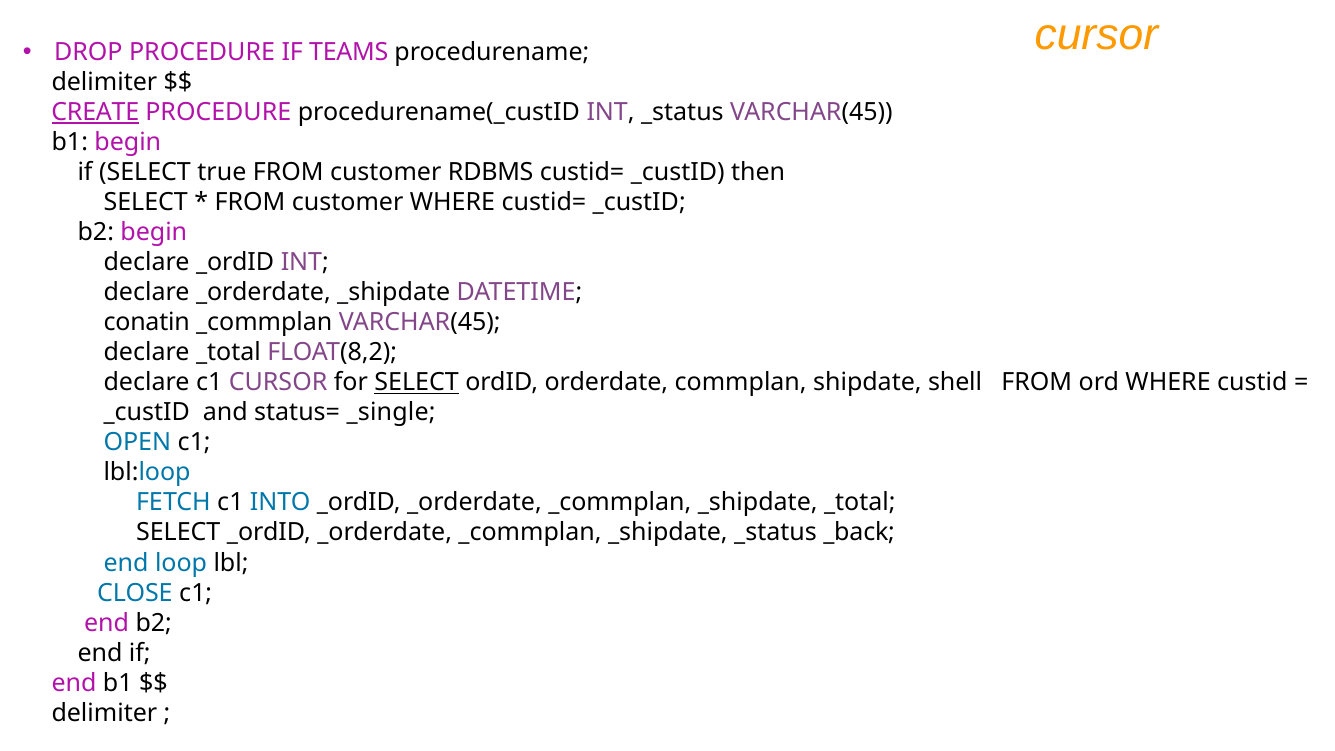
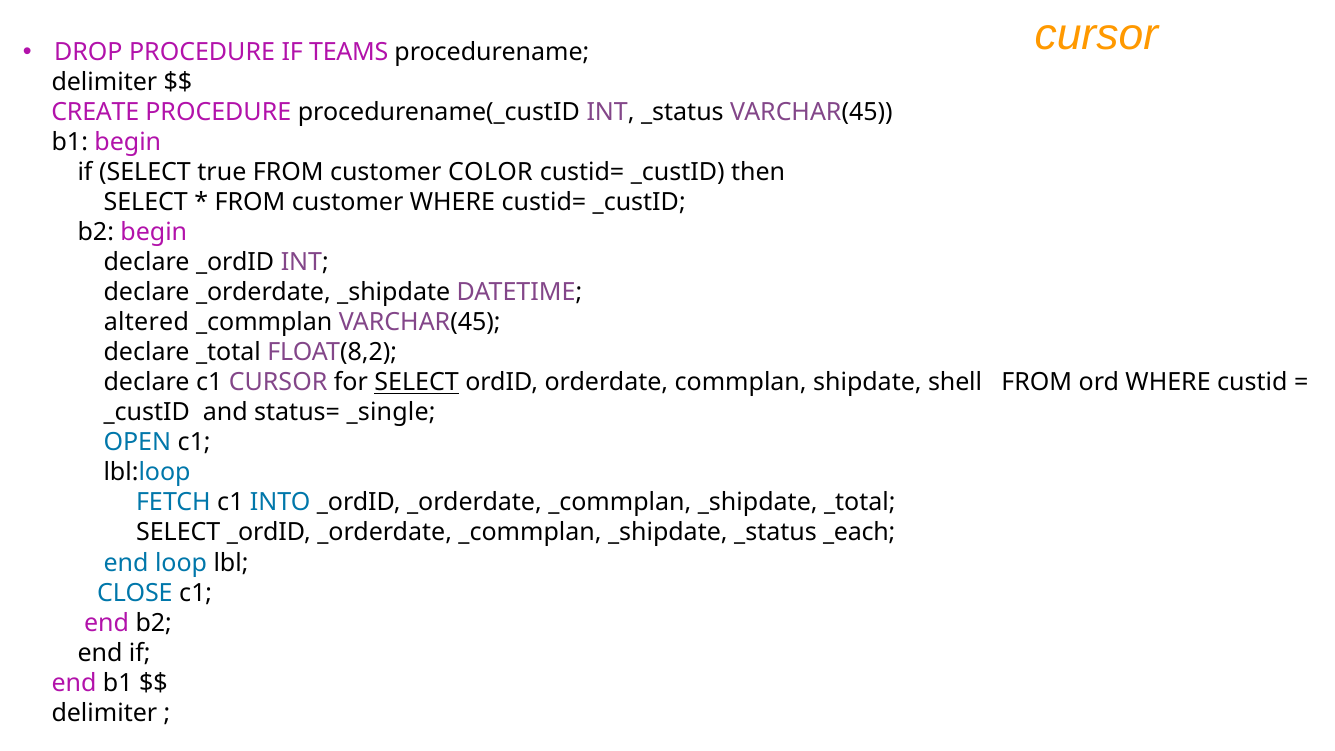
CREATE underline: present -> none (95, 112)
RDBMS: RDBMS -> COLOR (490, 172)
conatin: conatin -> altered (146, 322)
_back: _back -> _each (859, 533)
